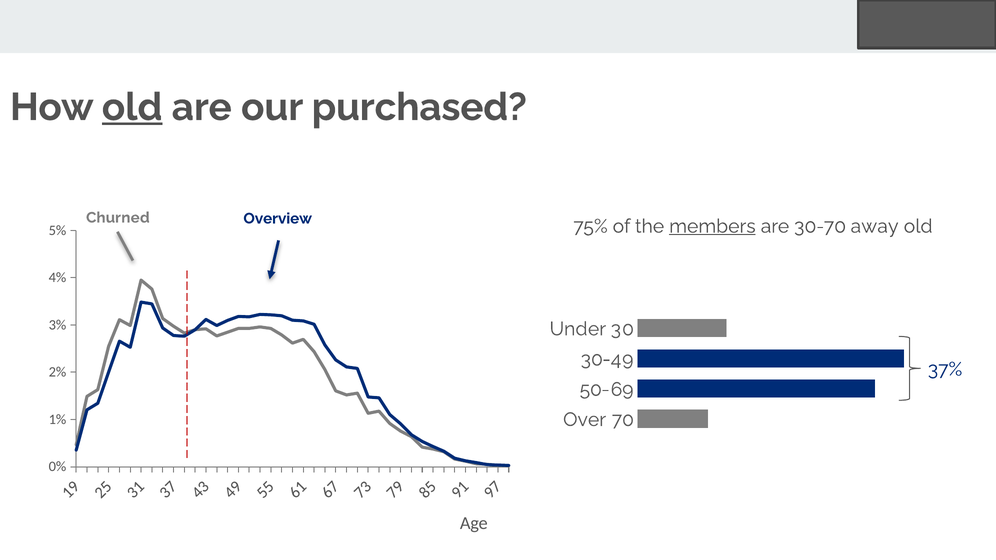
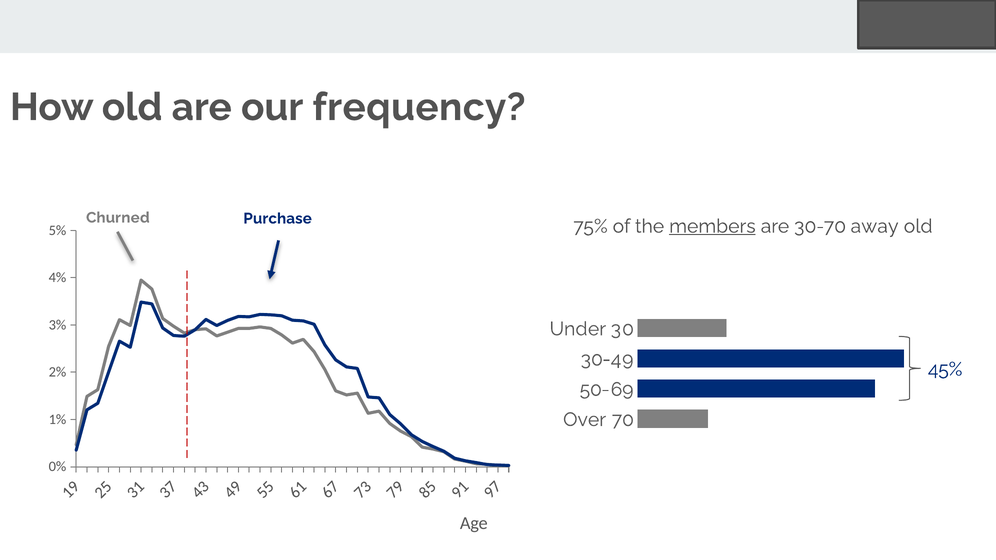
old underline: present -> none (132, 107)
purchased: purchased -> frequency (419, 107)
Overview: Overview -> Purchase (278, 219)
37%: 37% -> 45% (945, 369)
